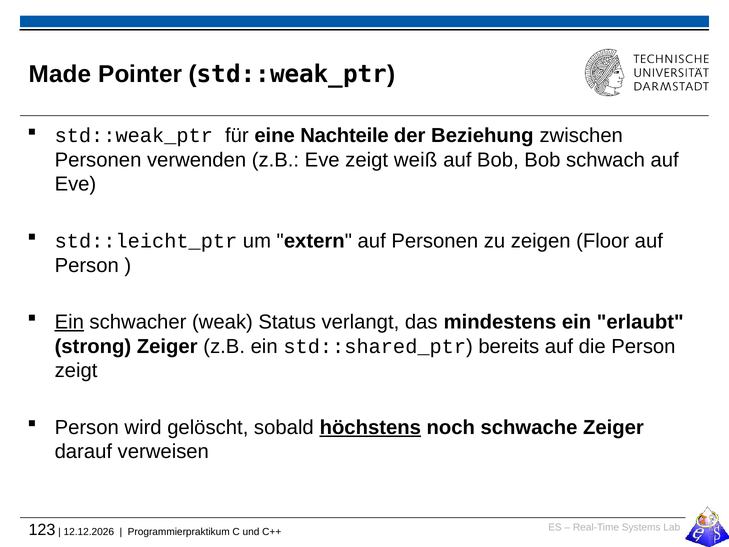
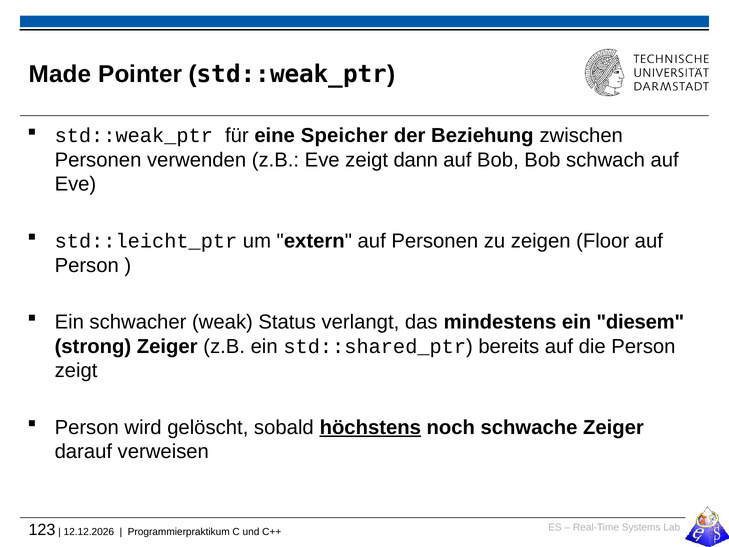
Nachteile: Nachteile -> Speicher (344, 136)
weiß: weiß -> dann (416, 160)
Ein underline: present -> none (69, 322)
erlaubt: erlaubt -> diesem (640, 322)
